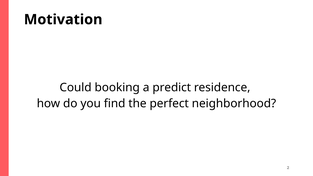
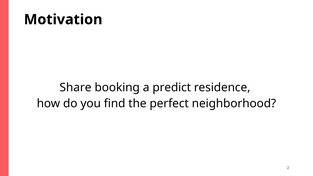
Could: Could -> Share (76, 88)
